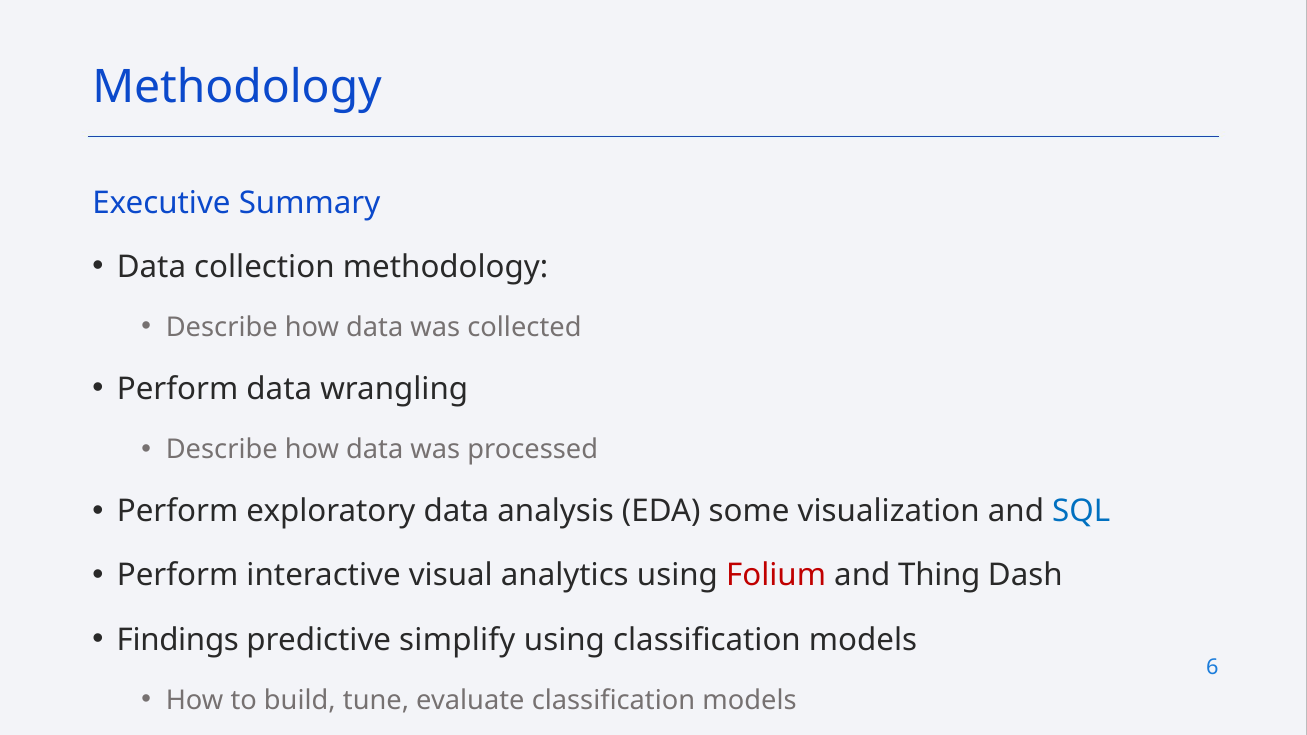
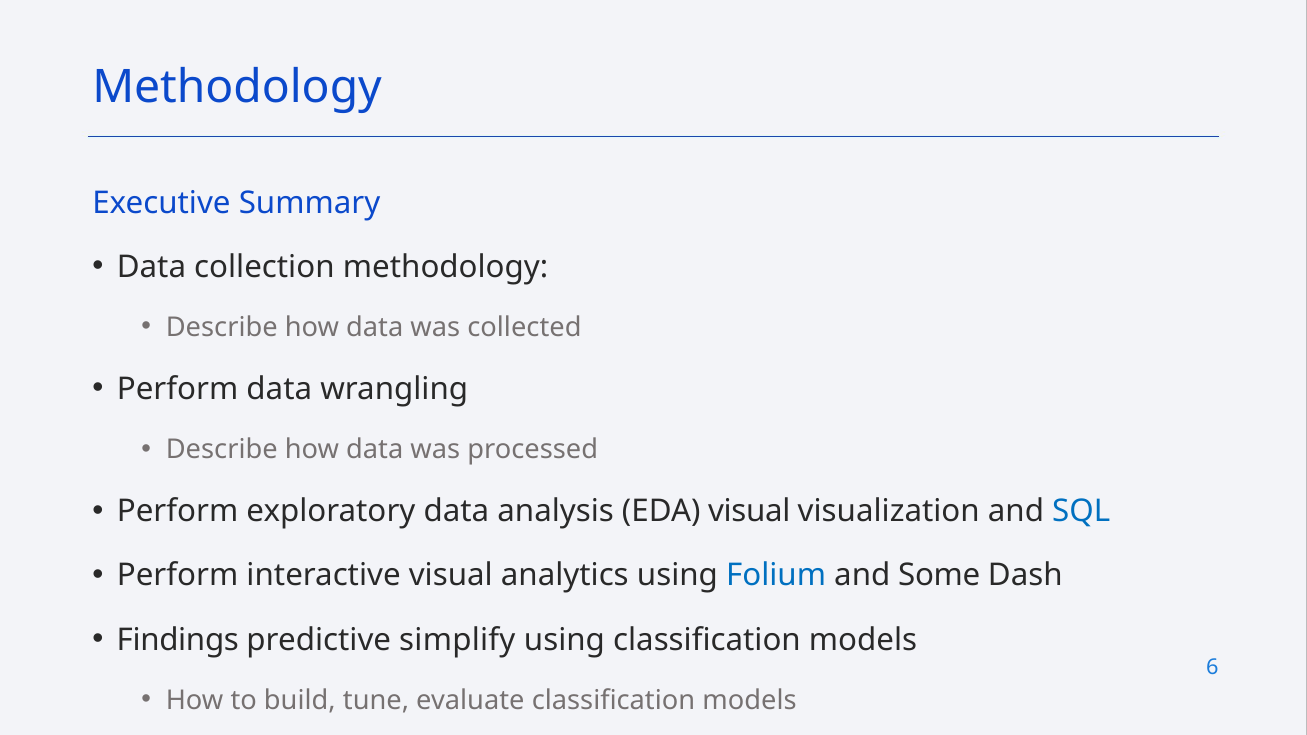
EDA some: some -> visual (749, 512)
Folium colour: red -> blue (776, 576)
Thing: Thing -> Some (939, 576)
